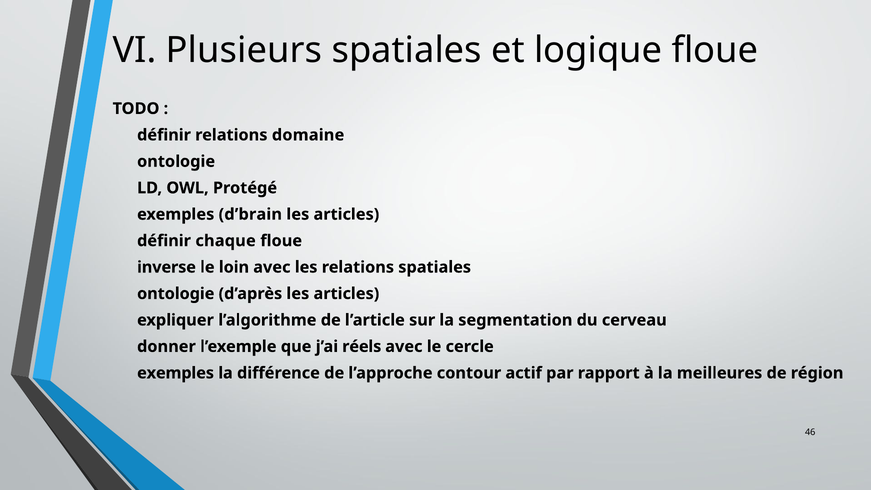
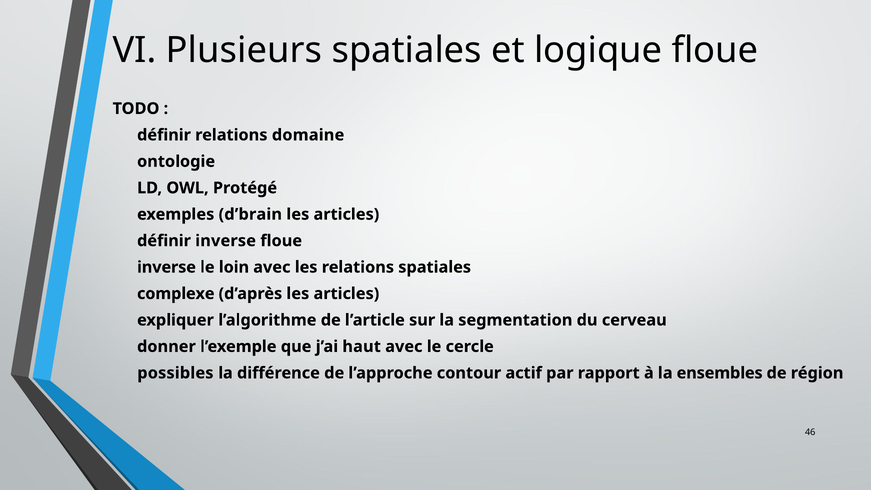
définir chaque: chaque -> inverse (226, 241)
ontologie: ontologie -> complexe (176, 294)
réels: réels -> haut (362, 347)
exemples: exemples -> possibles (175, 373)
meilleures: meilleures -> ensembles (720, 373)
